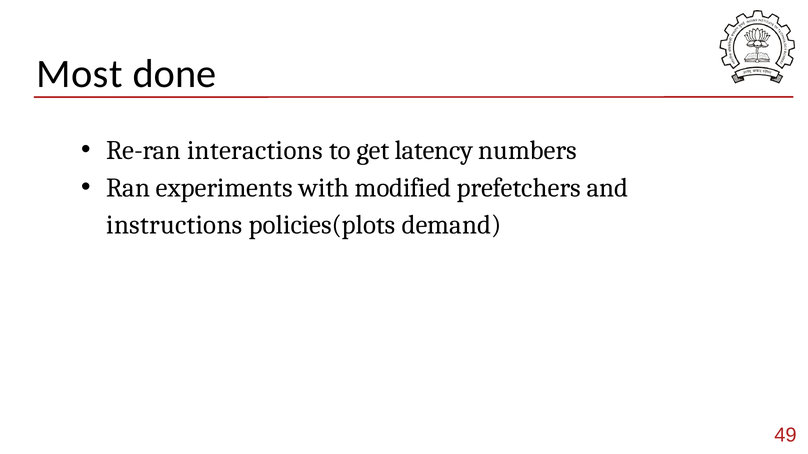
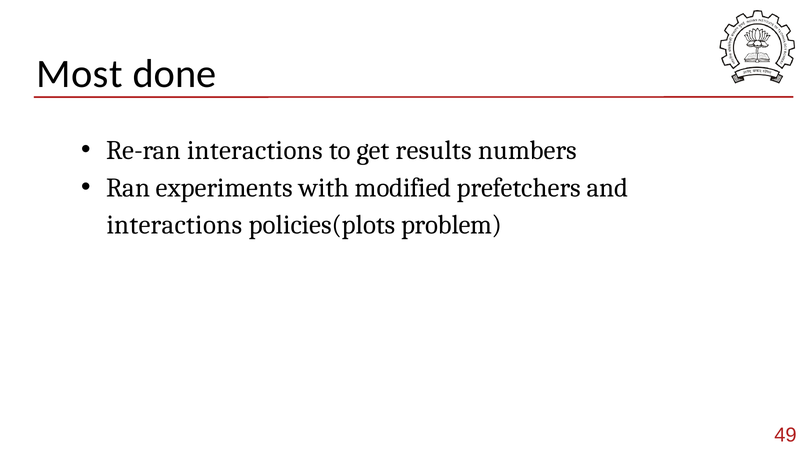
latency: latency -> results (434, 151)
instructions: instructions -> interactions (174, 225)
demand: demand -> problem (452, 225)
